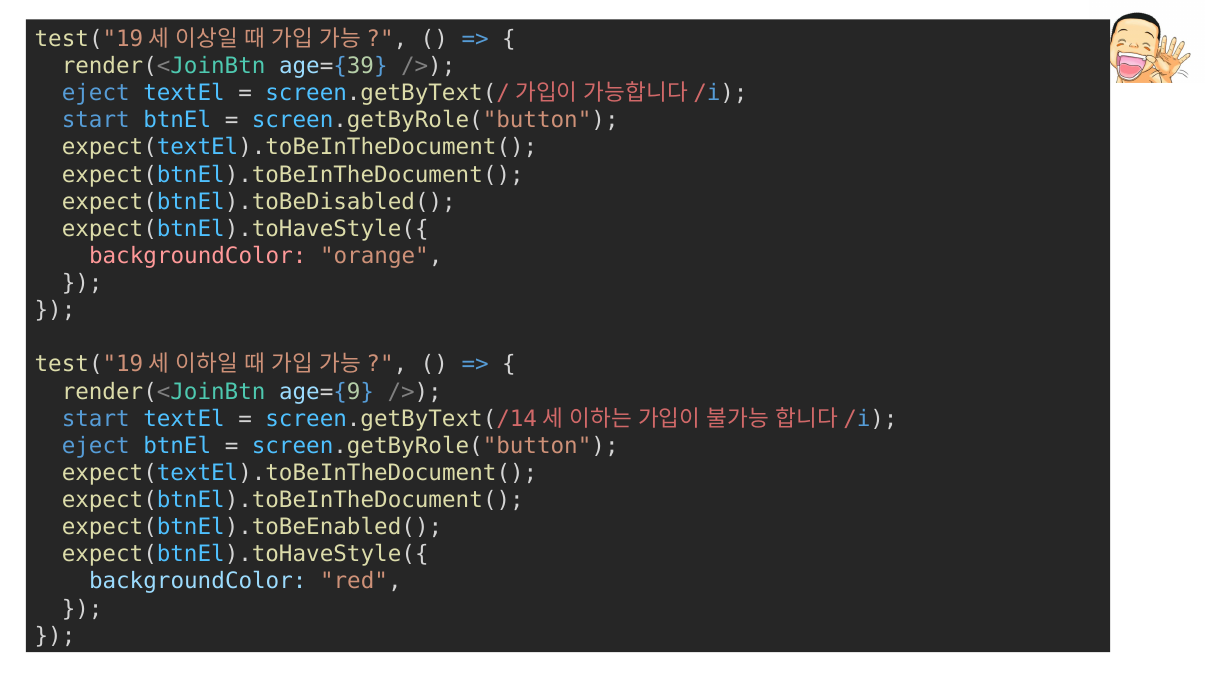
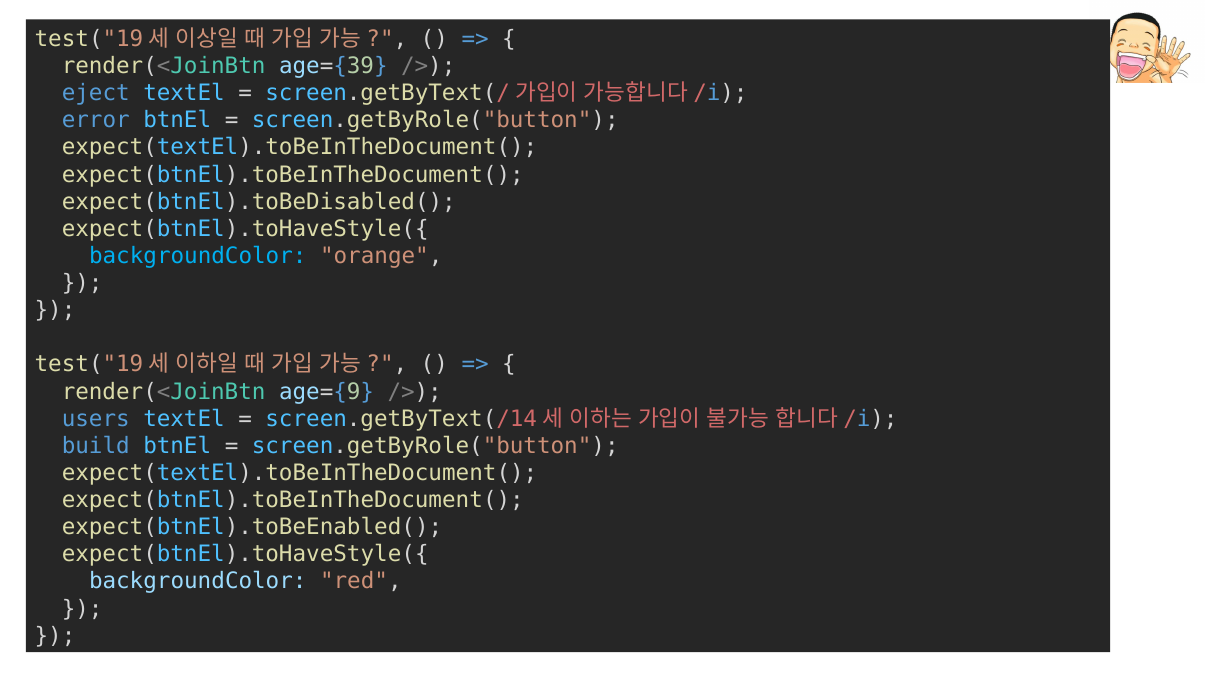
start: start -> error (96, 120)
backgroundColor colour: pink -> light blue (198, 256)
start: start -> users (96, 419)
eject: eject -> build (96, 446)
